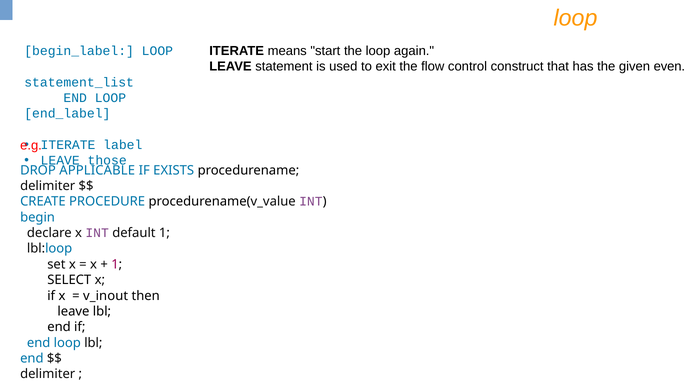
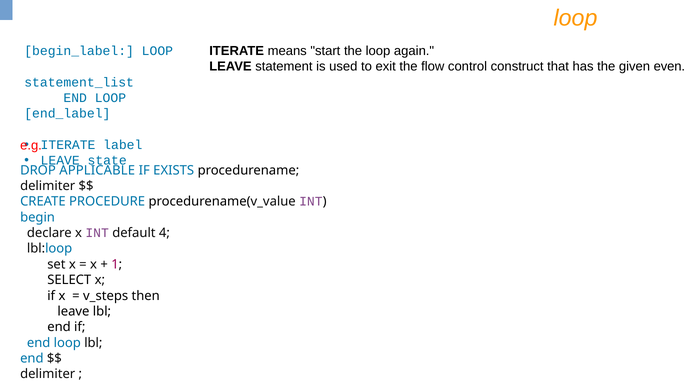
those: those -> state (107, 160)
default 1: 1 -> 4 (164, 233)
v_inout: v_inout -> v_steps (106, 295)
